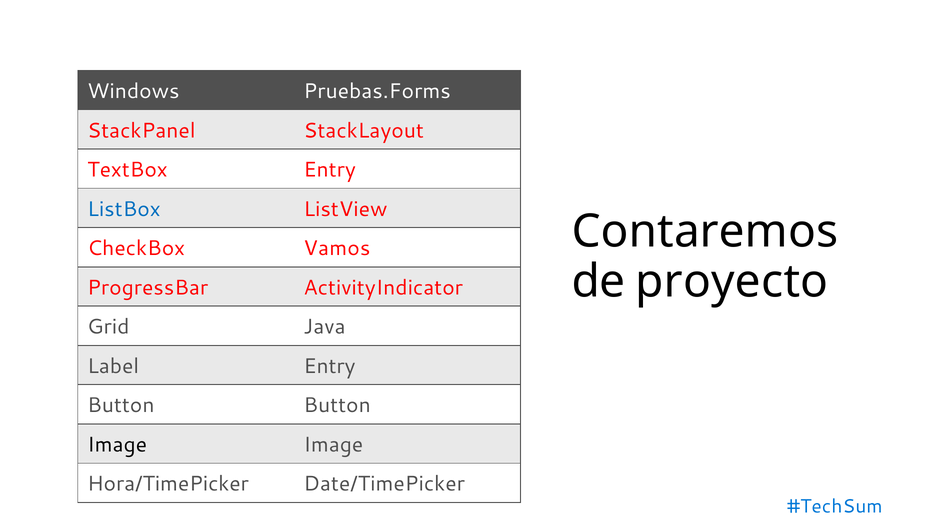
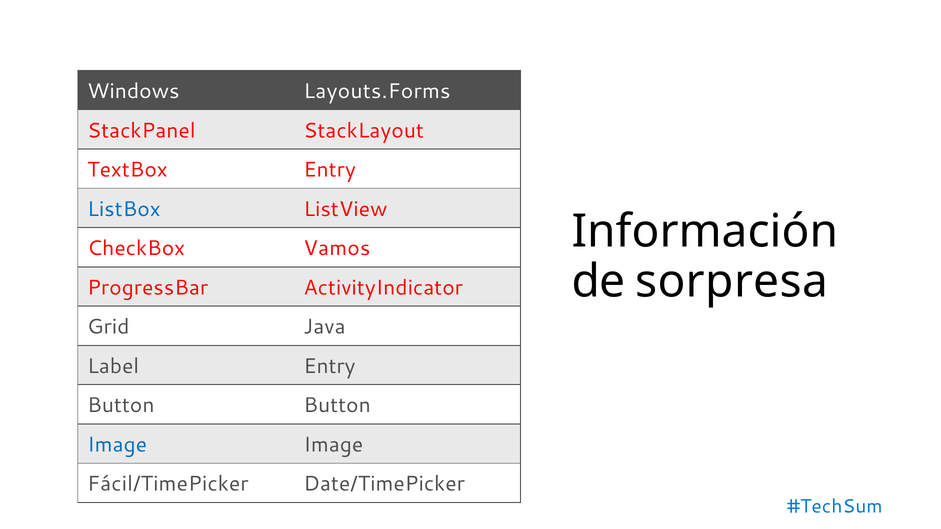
Pruebas.Forms: Pruebas.Forms -> Layouts.Forms (377, 91)
Contaremos: Contaremos -> Información (705, 232)
proyecto: proyecto -> sorpresa (732, 282)
Image colour: black -> blue (117, 445)
Hora/TimePicker: Hora/TimePicker -> Fácil/TimePicker (168, 484)
